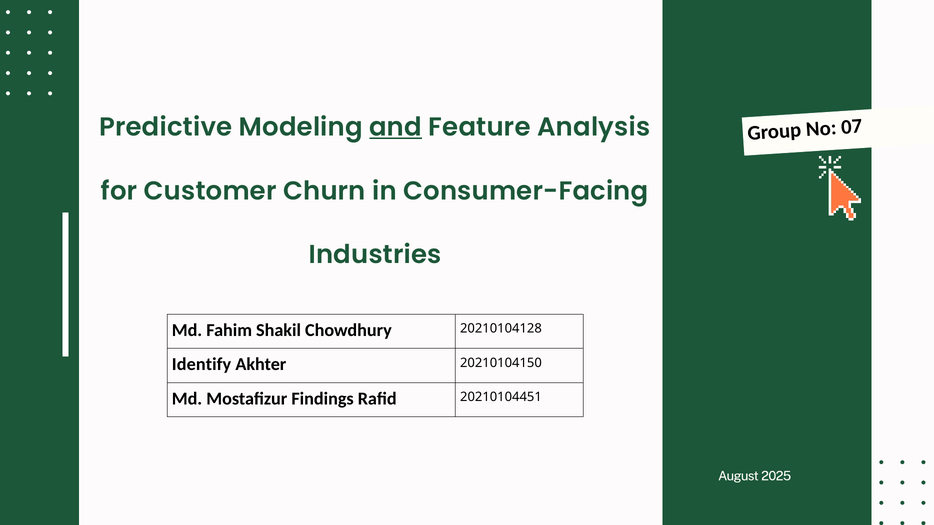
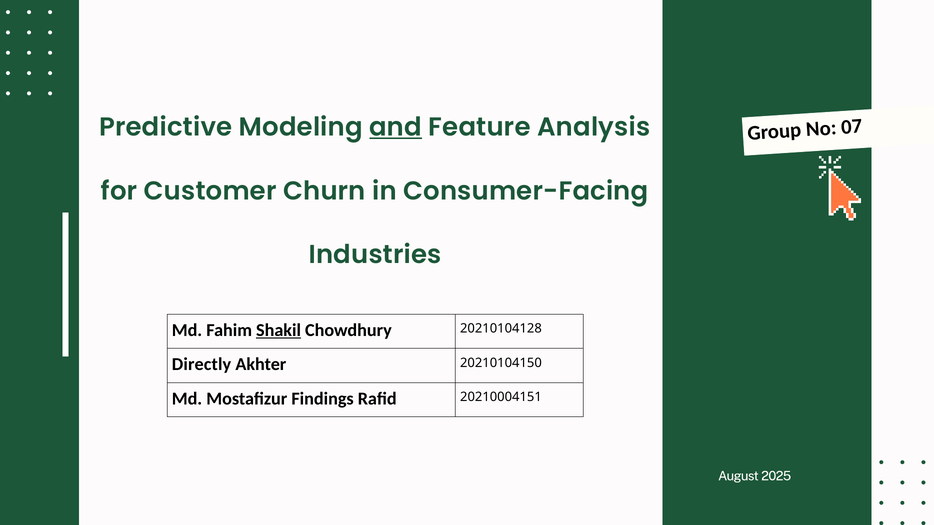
Shakil underline: none -> present (279, 330)
Identify: Identify -> Directly (202, 365)
20210104451: 20210104451 -> 20210004151 (501, 397)
